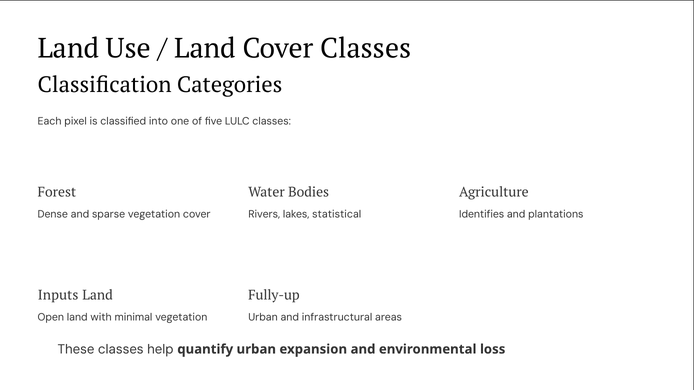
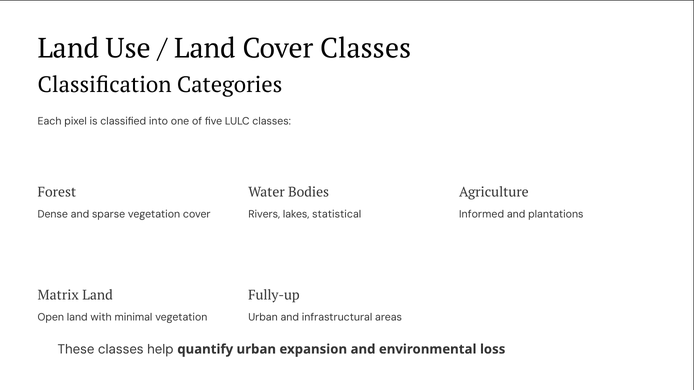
Identifies: Identifies -> Informed (482, 215)
Inputs: Inputs -> Matrix (58, 295)
